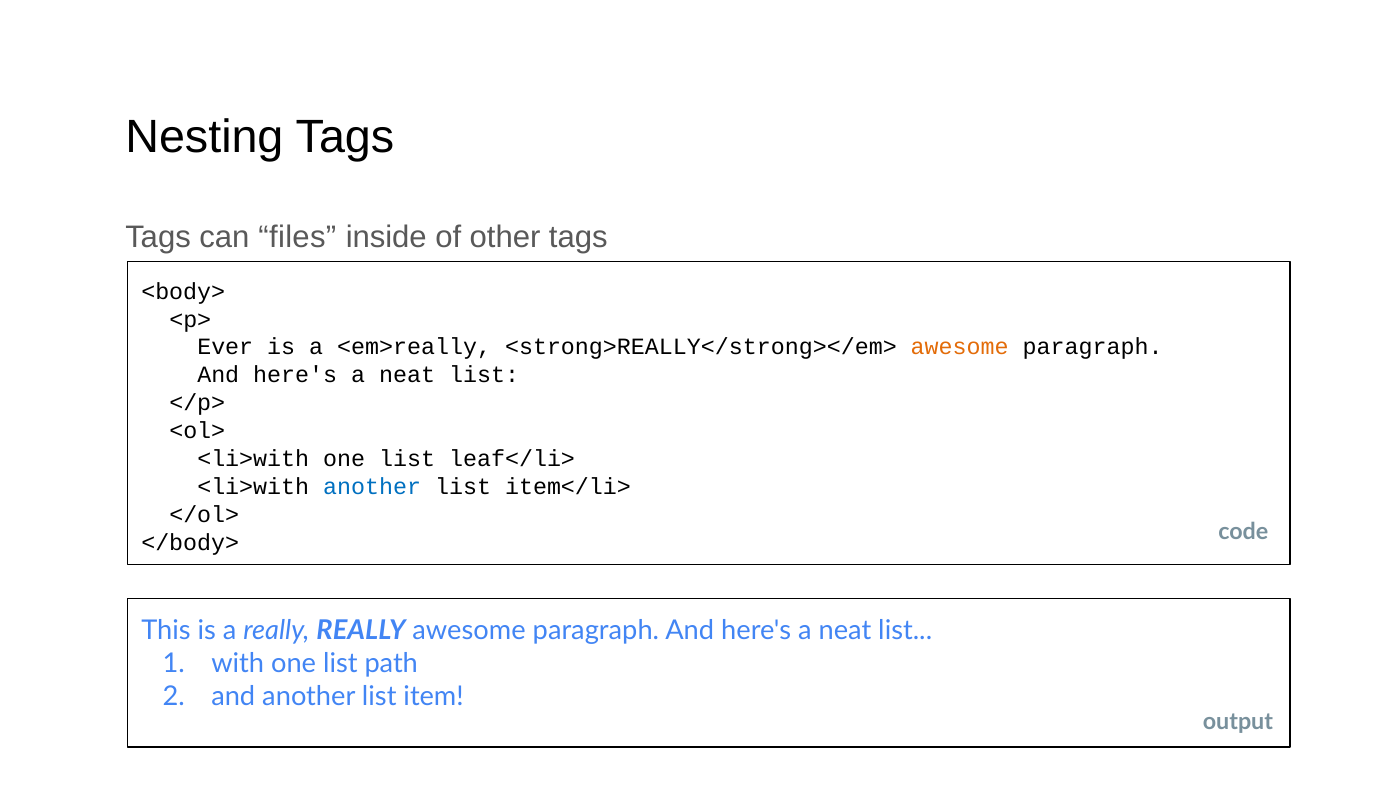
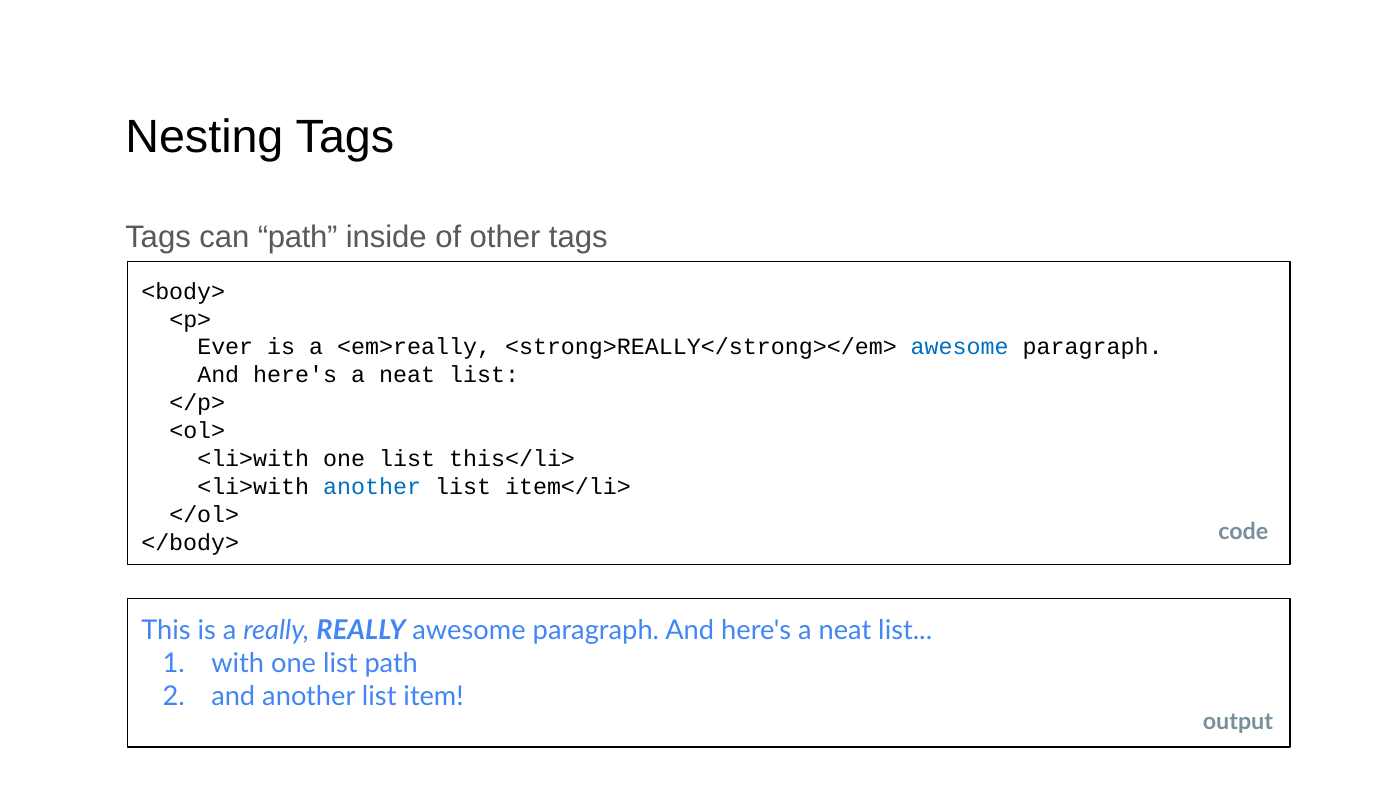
can files: files -> path (298, 238)
awesome colour: orange -> blue (960, 348)
leaf</li>: leaf</li> -> this</li> (512, 460)
